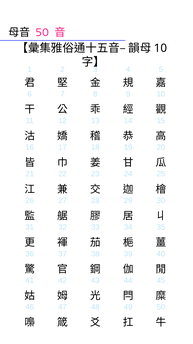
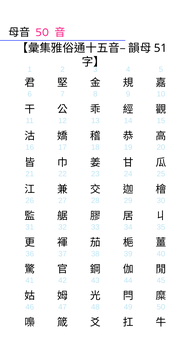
10: 10 -> 51 (160, 48)
